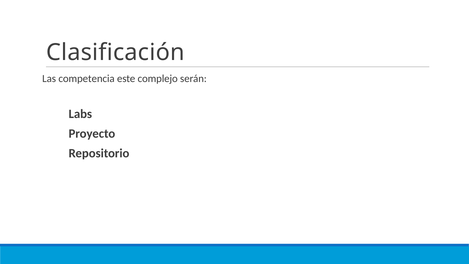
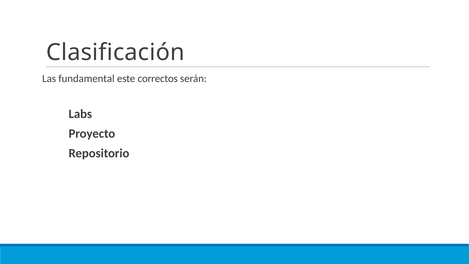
competencia: competencia -> fundamental (87, 78)
complejo: complejo -> correctos (158, 78)
